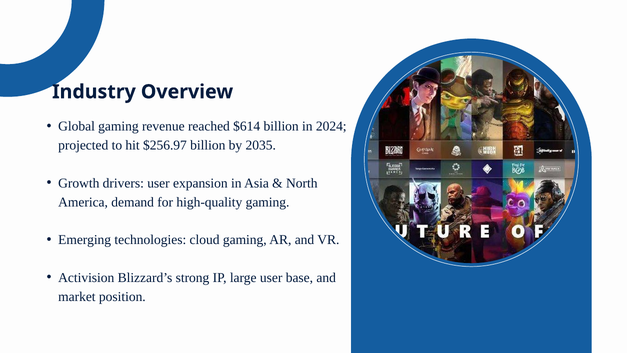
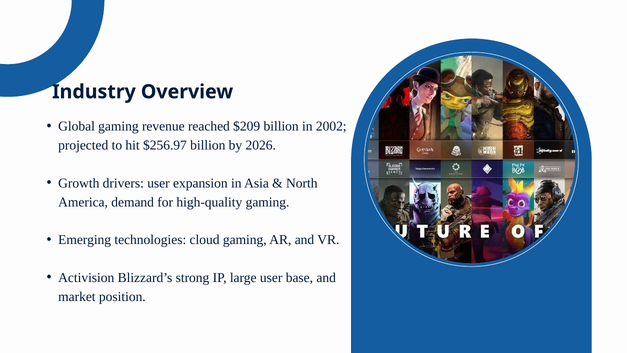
$614: $614 -> $209 (247, 126)
2024: 2024 -> 2002 (331, 126)
2035: 2035 -> 2026 (261, 145)
